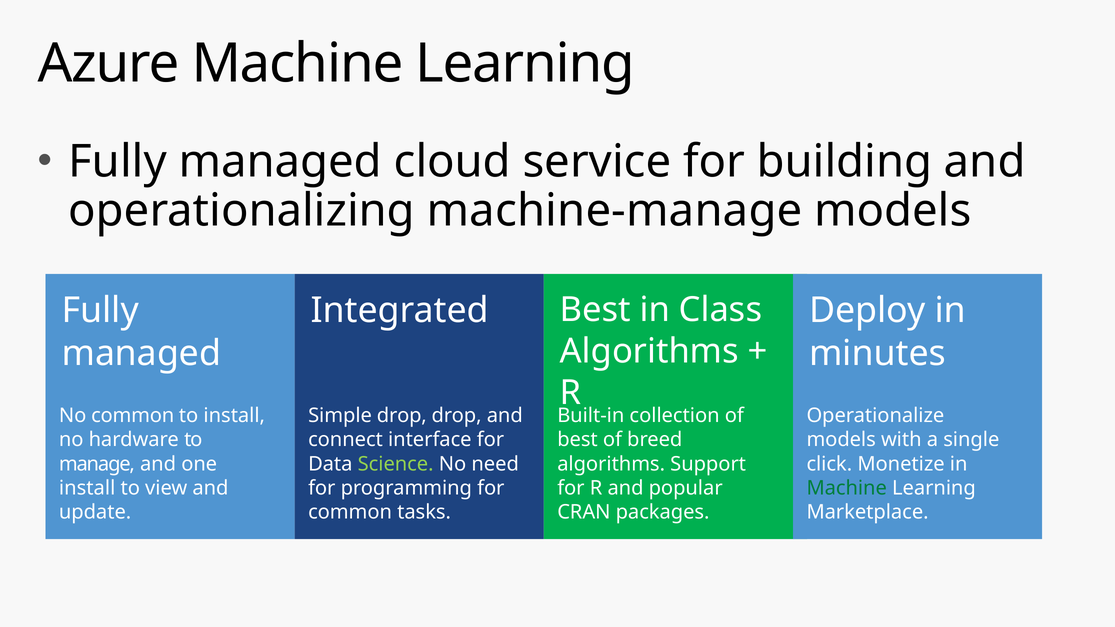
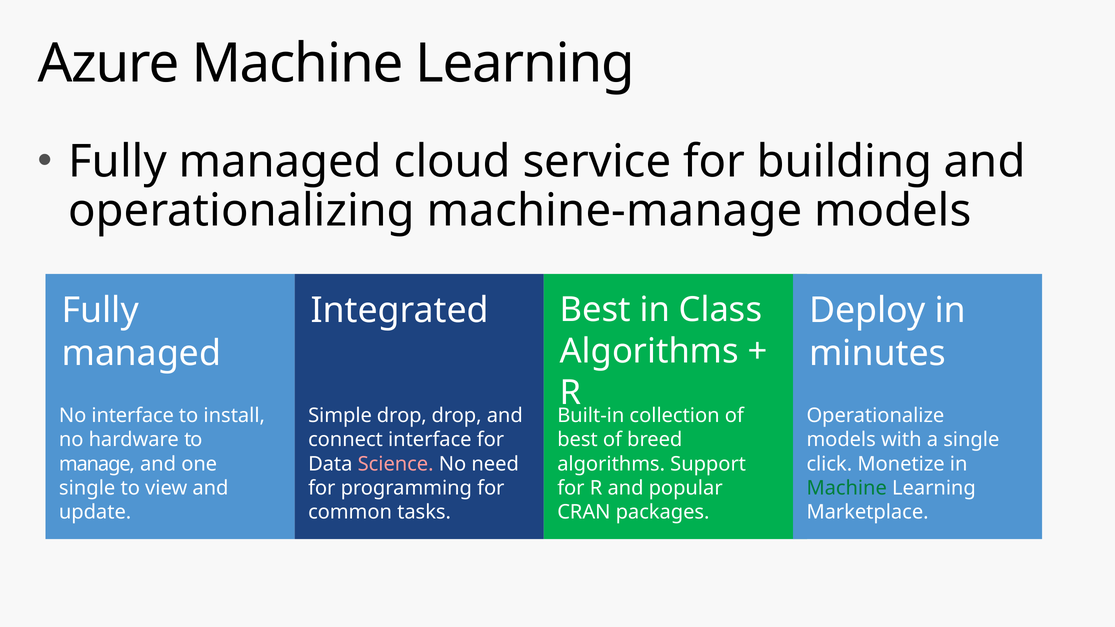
No common: common -> interface (133, 416)
Science colour: light green -> pink (396, 464)
install: install -> single (87, 488)
